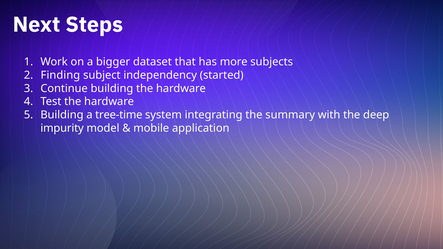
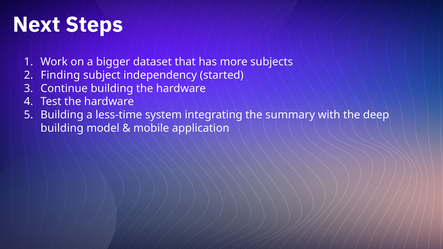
tree-time: tree-time -> less-time (119, 115)
impurity: impurity -> building (62, 128)
